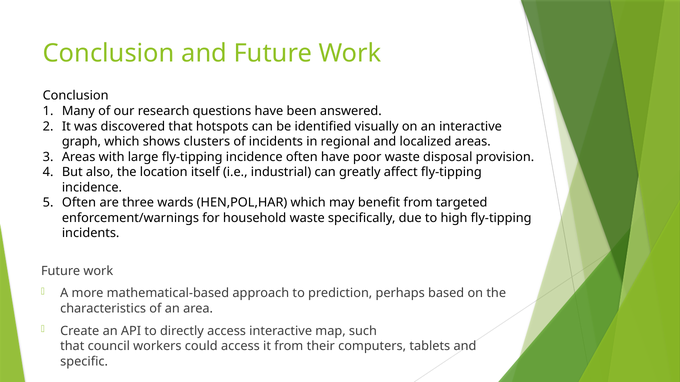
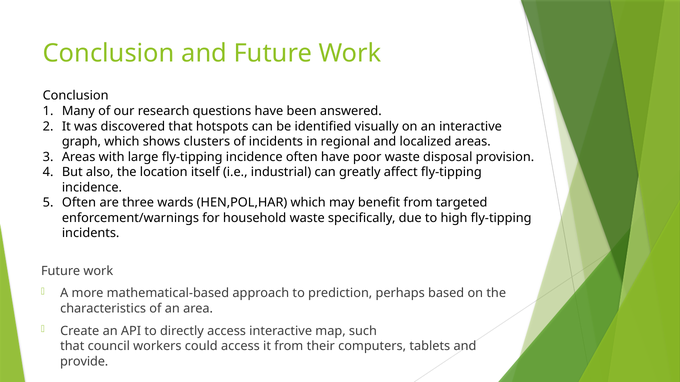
specific: specific -> provide (84, 362)
